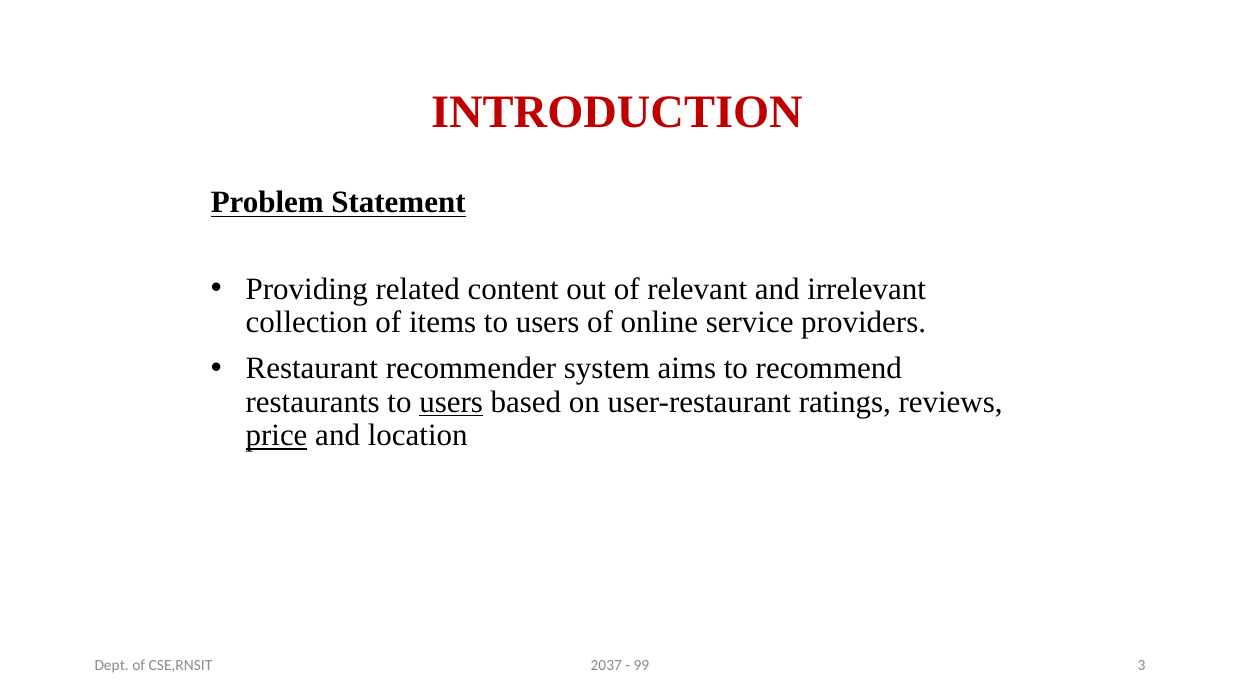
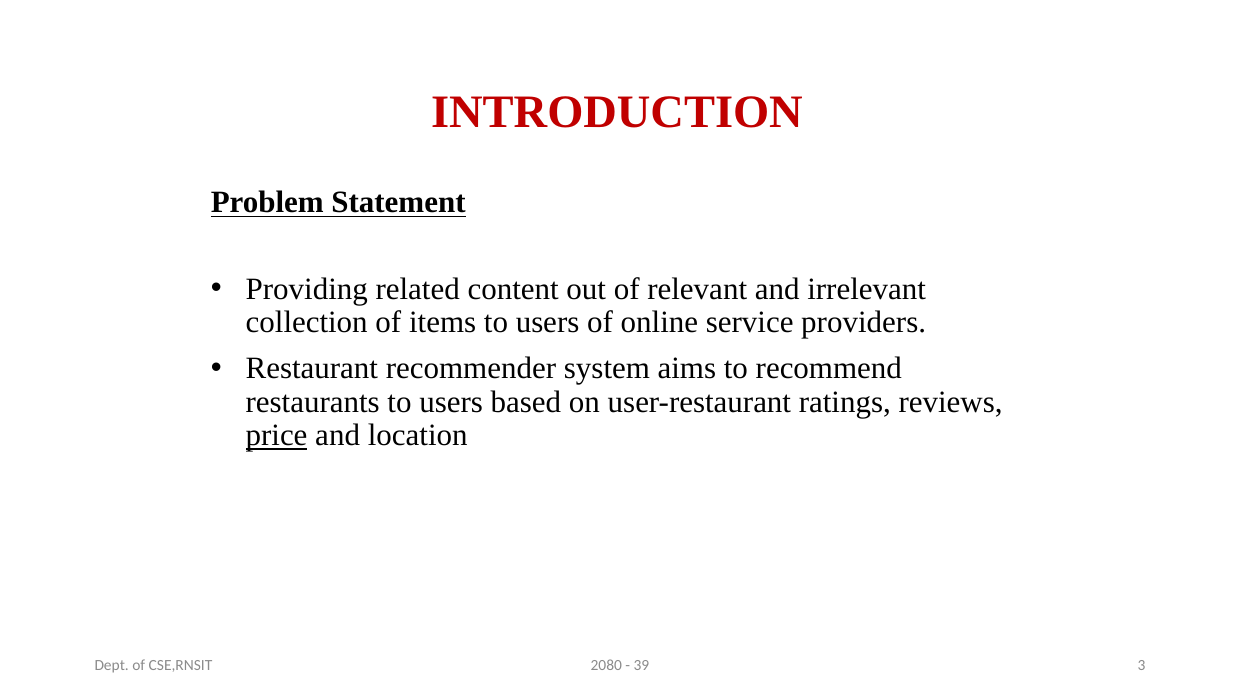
users underline: present -> none (451, 402)
2037: 2037 -> 2080 (606, 666)
99: 99 -> 39 (641, 666)
